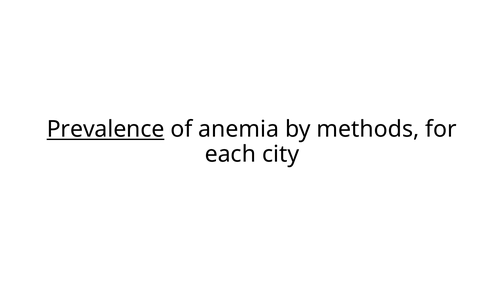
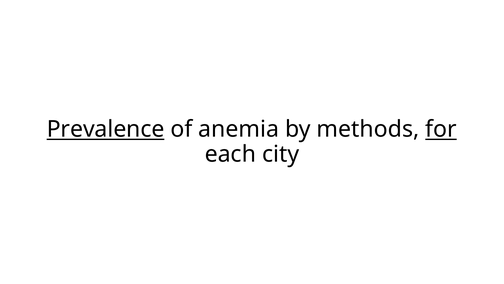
for underline: none -> present (441, 129)
